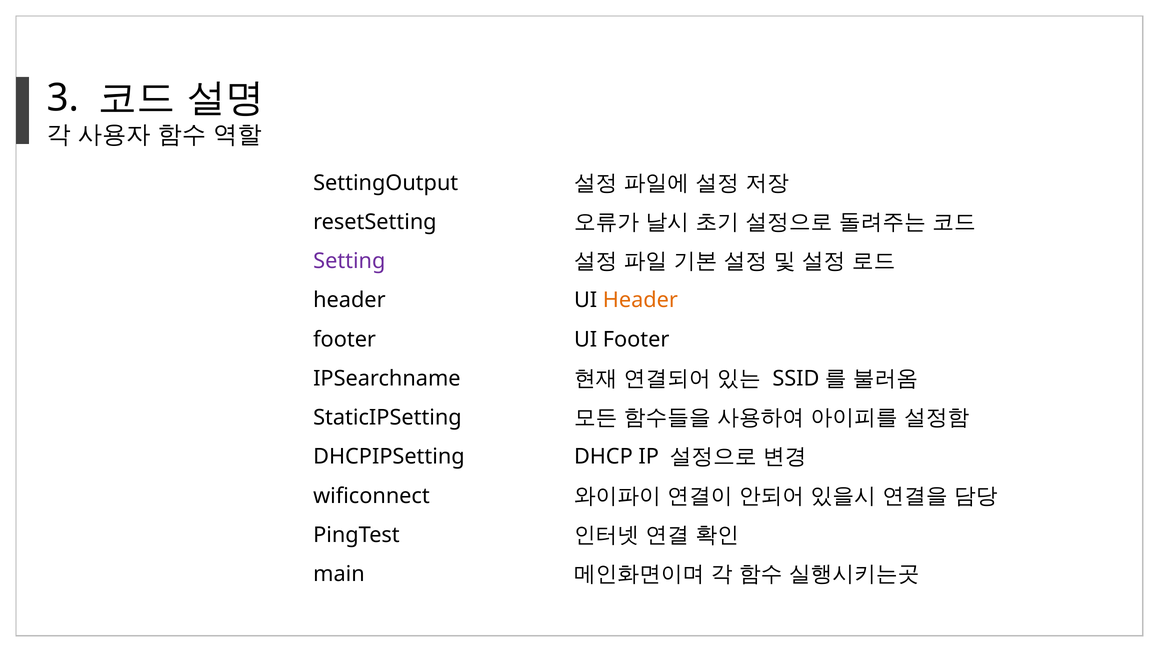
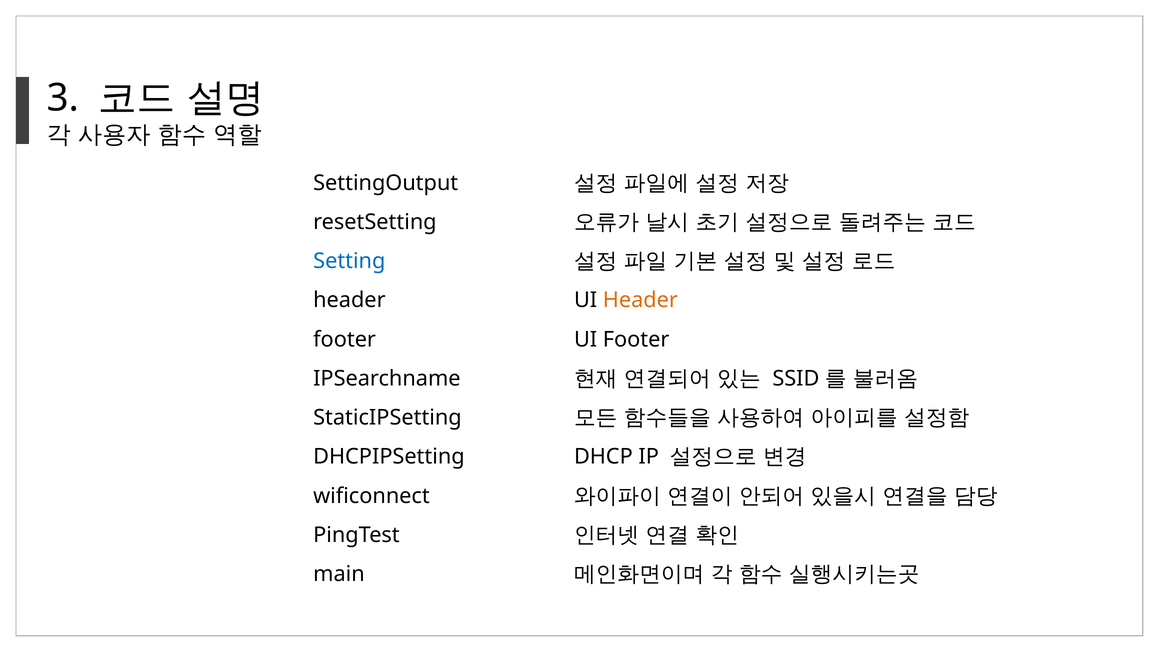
Setting colour: purple -> blue (349, 261)
